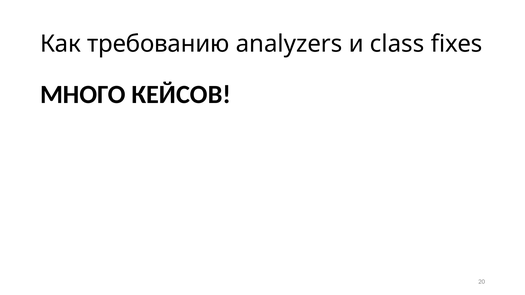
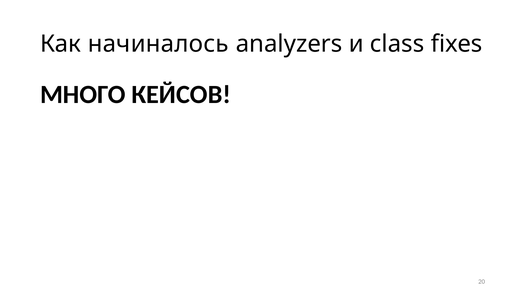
требованию: требованию -> начиналось (158, 44)
